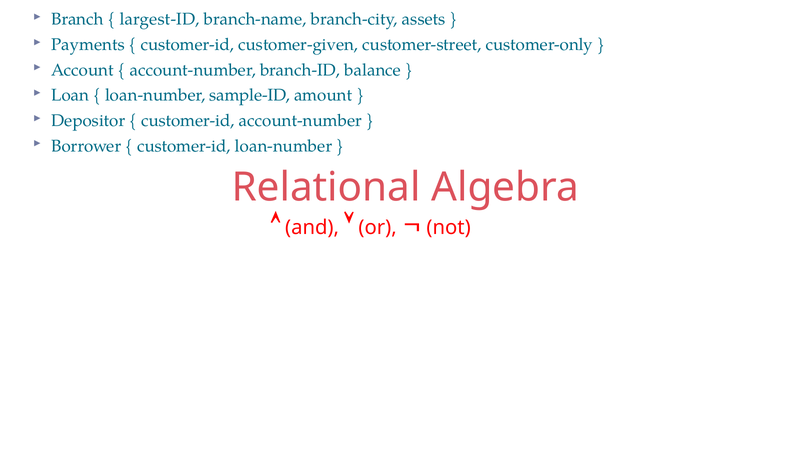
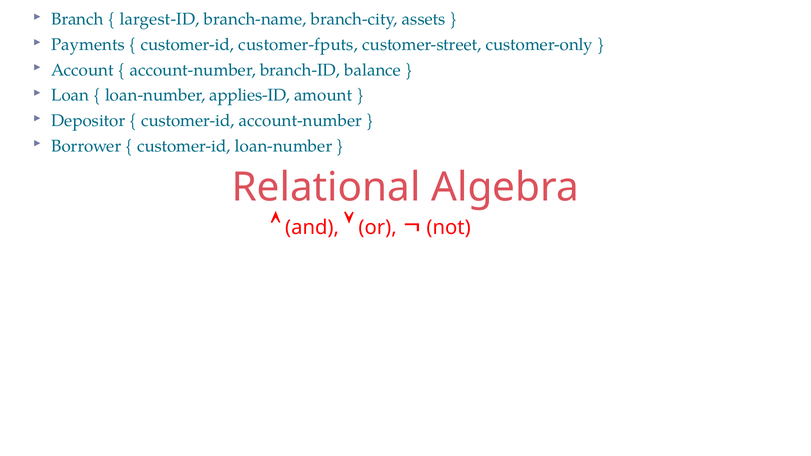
customer-given: customer-given -> customer-fputs (298, 45)
sample-ID: sample-ID -> applies-ID (250, 95)
